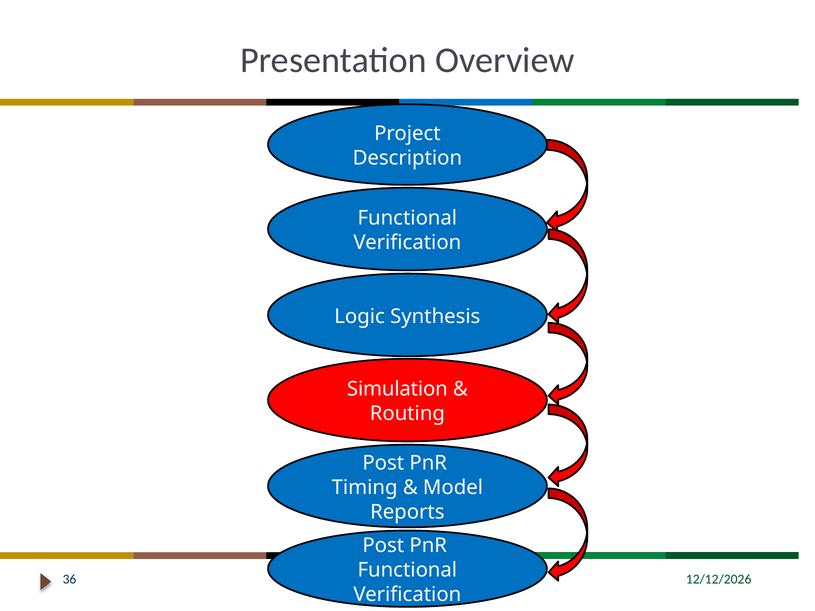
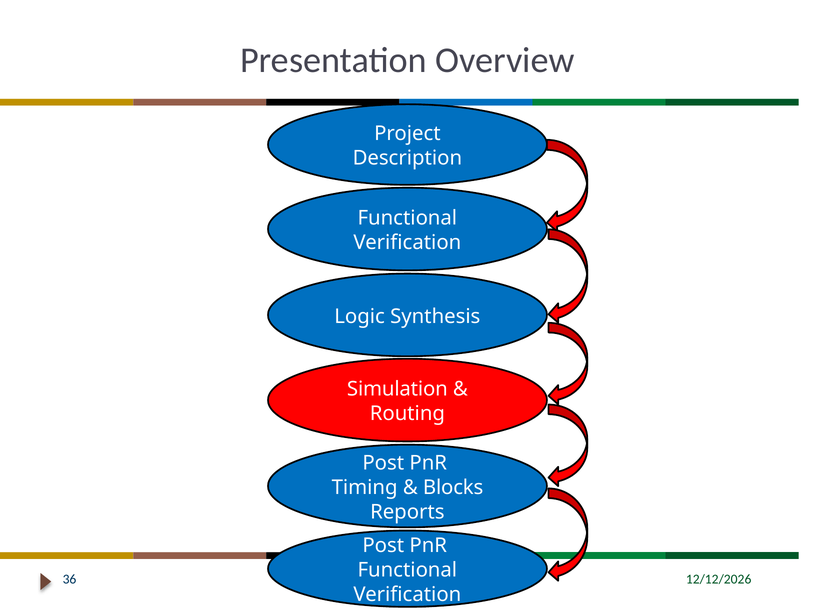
Model: Model -> Blocks (453, 488)
